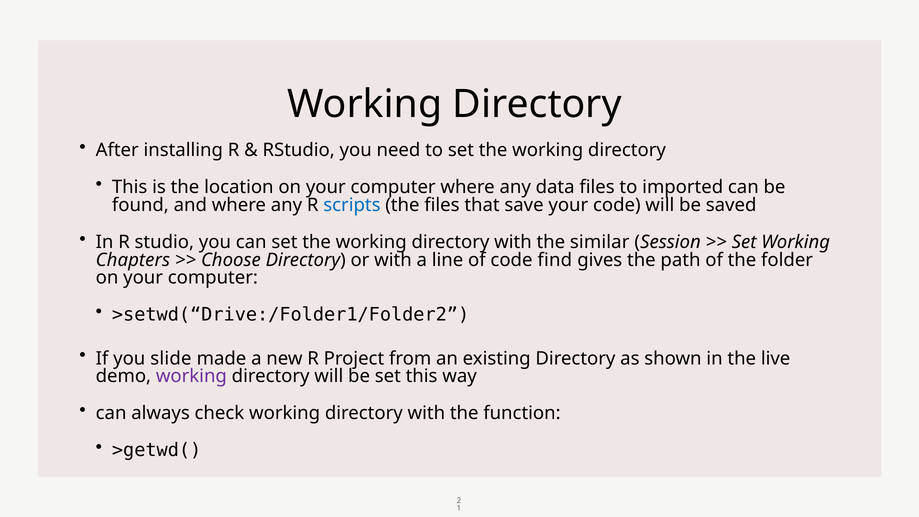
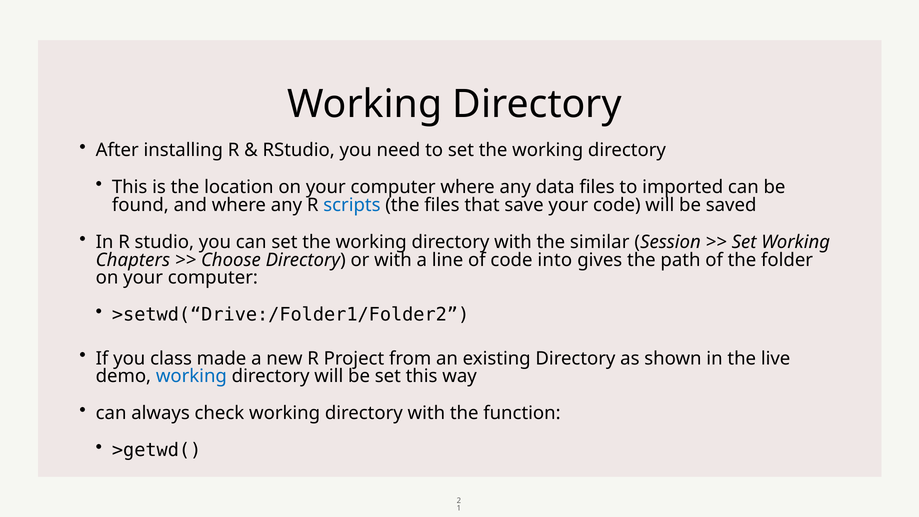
find: find -> into (555, 260)
slide: slide -> class (171, 358)
working colour: purple -> blue (191, 376)
